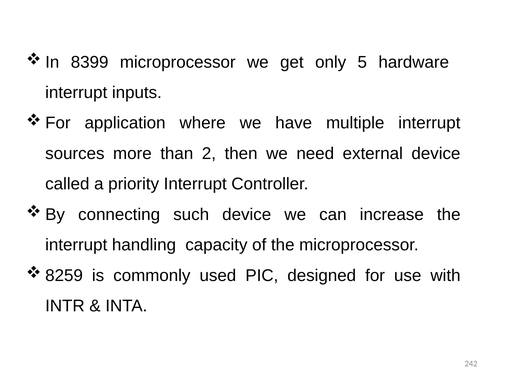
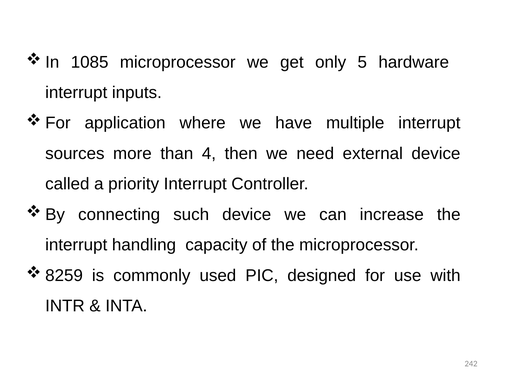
8399: 8399 -> 1085 (90, 62)
2: 2 -> 4 (209, 154)
